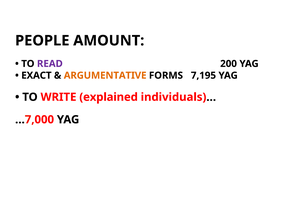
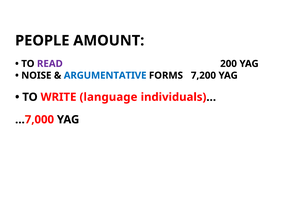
EXACT: EXACT -> NOISE (36, 75)
ARGUMENTATIVE colour: orange -> blue (105, 75)
7,195: 7,195 -> 7,200 (203, 75)
explained: explained -> language (108, 97)
